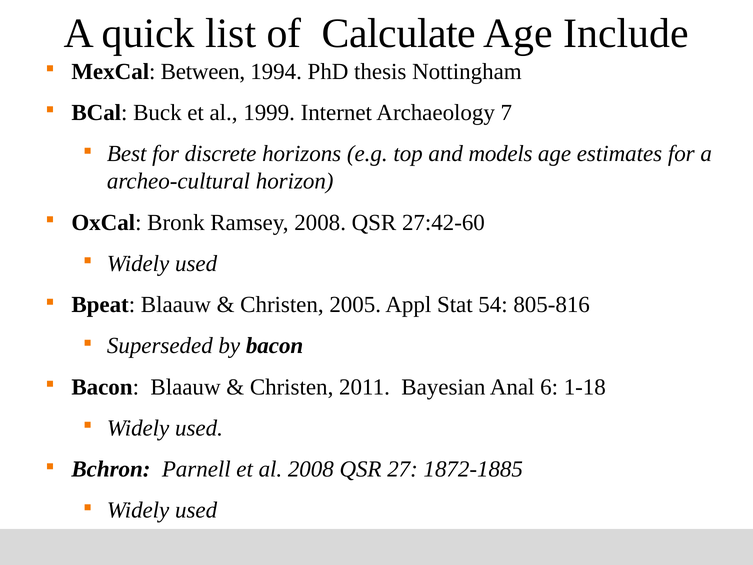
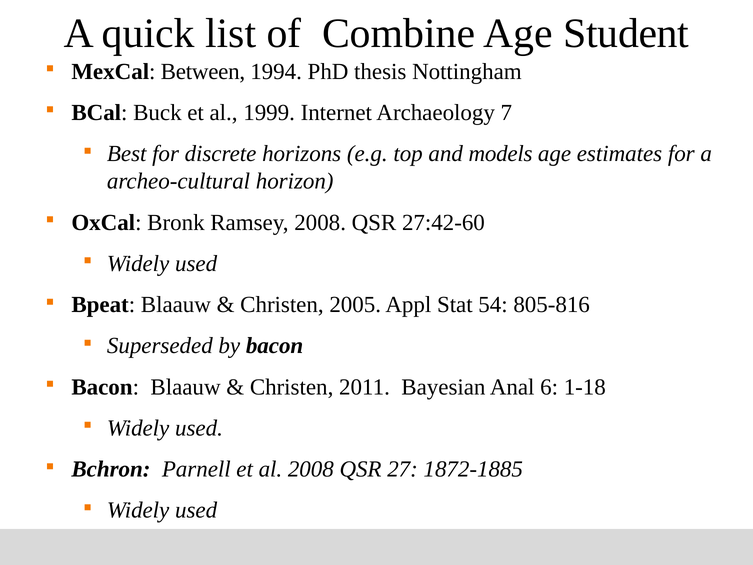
Calculate: Calculate -> Combine (399, 34)
Include: Include -> Student (626, 34)
